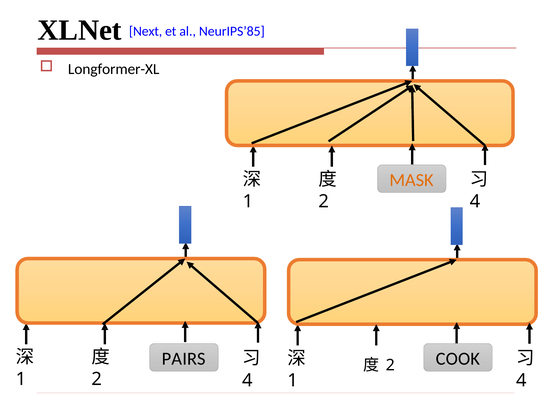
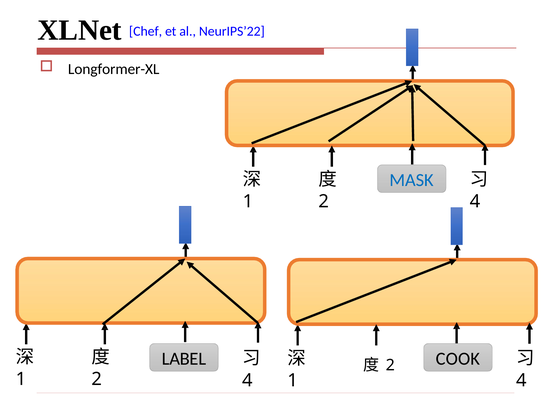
Next: Next -> Chef (146, 31)
NeurIPS’85: NeurIPS’85 -> NeurIPS’22 (232, 31)
MASK colour: orange -> blue (412, 180)
PAIRS: PAIRS -> LABEL (184, 359)
